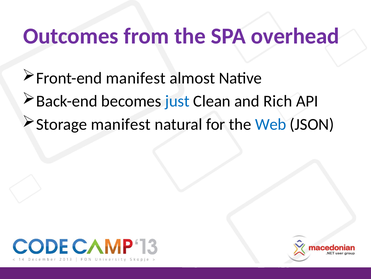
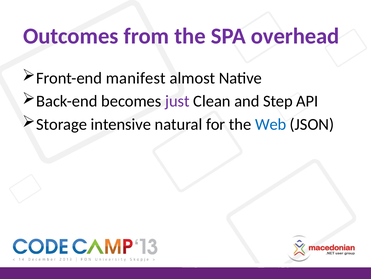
just colour: blue -> purple (177, 101)
Rich: Rich -> Step (278, 101)
Storage manifest: manifest -> intensive (121, 124)
